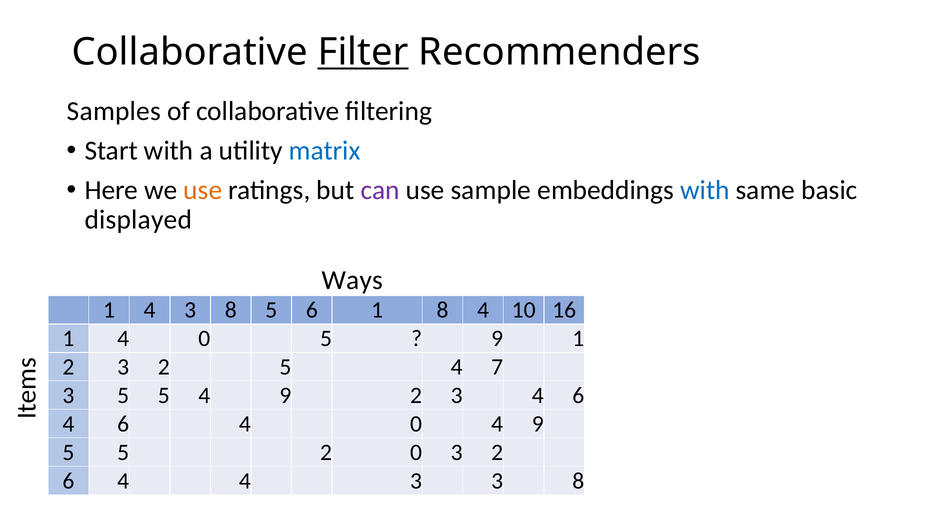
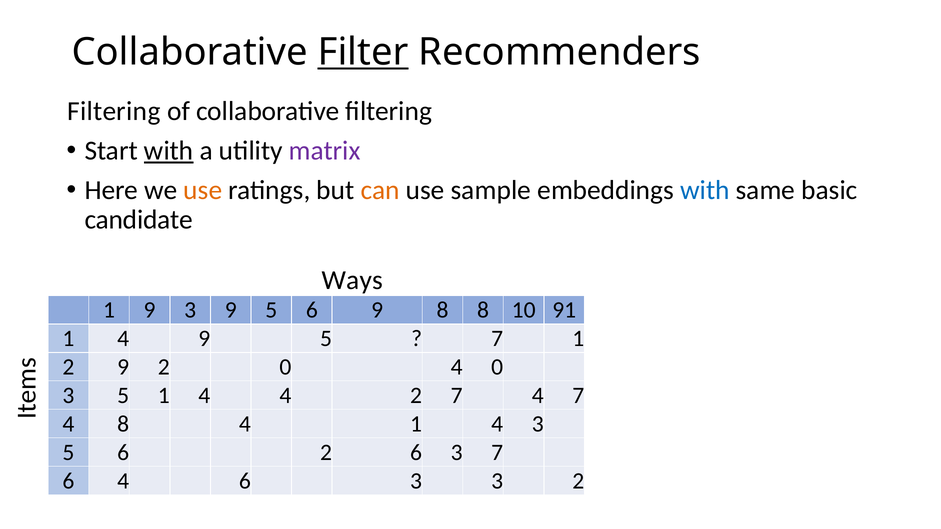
Samples: Samples -> Filtering (114, 111)
with underline: none -> present (169, 151)
matrix colour: blue -> purple (325, 151)
can colour: purple -> orange (380, 190)
displayed: displayed -> candidate (139, 220)
4: 4 -> 9 (150, 310)
8: 8 -> 9 (231, 310)
6 1: 1 -> 9 (377, 310)
8 4: 4 -> 8 (483, 310)
16: 16 -> 91 (564, 310)
1 4 0: 0 -> 9 (204, 339)
9: 9 -> 7 (497, 339)
3: 3 -> 9 (123, 367)
2 5: 5 -> 0 (285, 367)
4 7: 7 -> 0 (497, 367)
3 5 5: 5 -> 1 (164, 396)
9: 9 -> 4 (285, 396)
3: 3 -> 7 (457, 396)
6: 6 -> 7 (578, 396)
6: 6 -> 8 (123, 424)
0: 0 -> 1 (416, 424)
9: 9 -> 3 (538, 424)
5: 5 -> 6 (123, 453)
2 0: 0 -> 6 (416, 453)
2: 2 -> 7 (497, 453)
4 4: 4 -> 6 (245, 481)
3 3 8: 8 -> 2 (578, 481)
